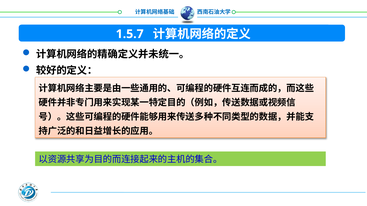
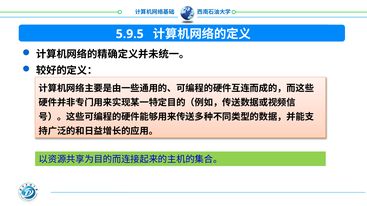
1.5.7: 1.5.7 -> 5.9.5 (130, 34)
